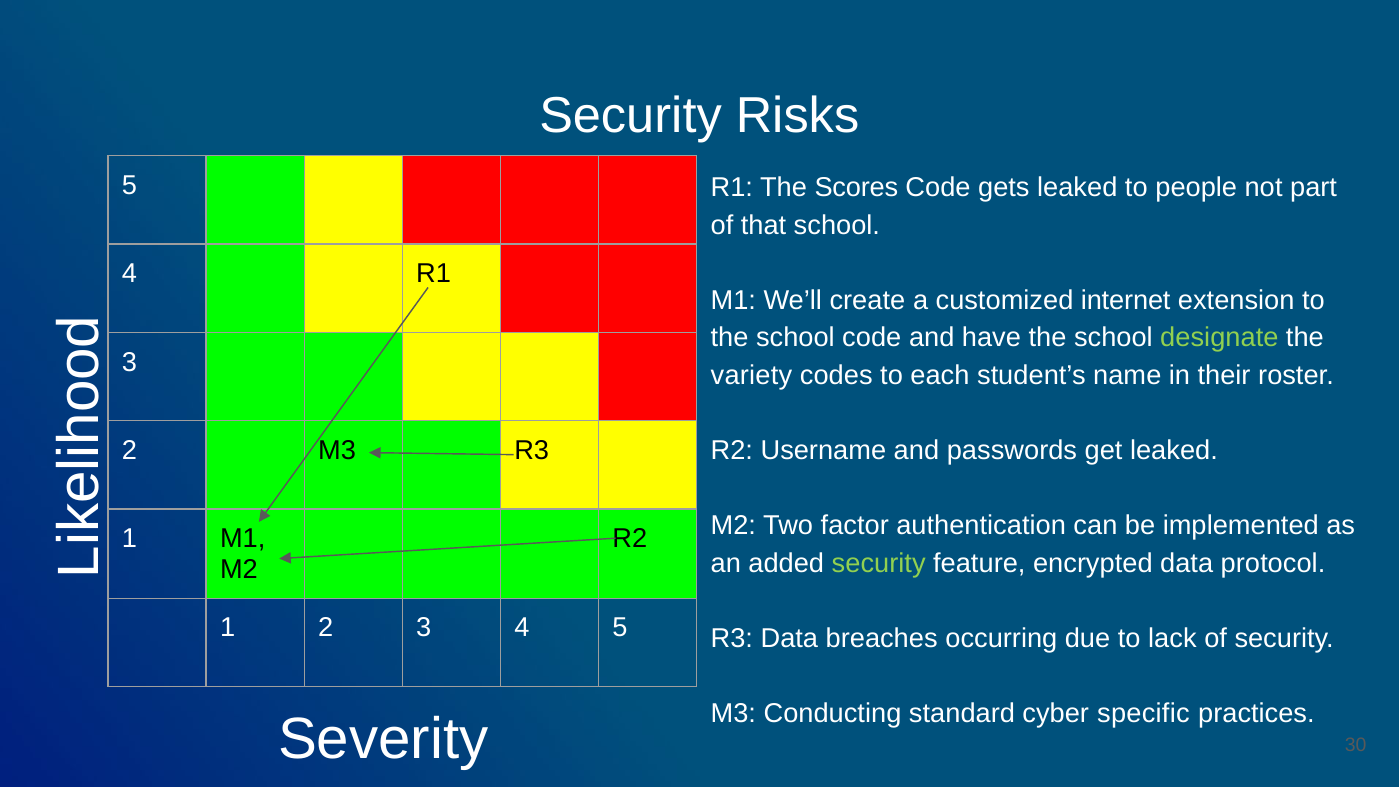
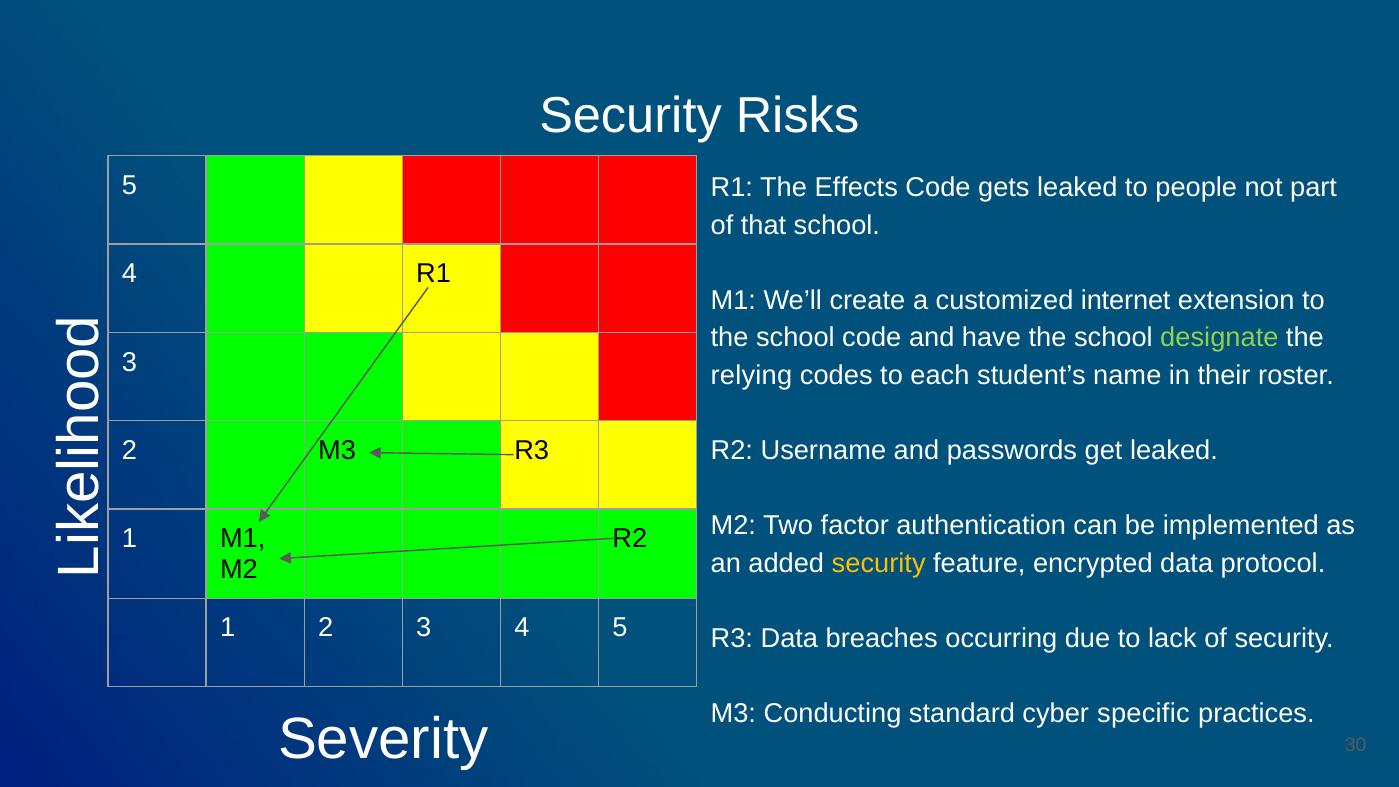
Scores: Scores -> Effects (856, 188)
variety: variety -> relying (751, 375)
security colour: light green -> yellow (879, 563)
